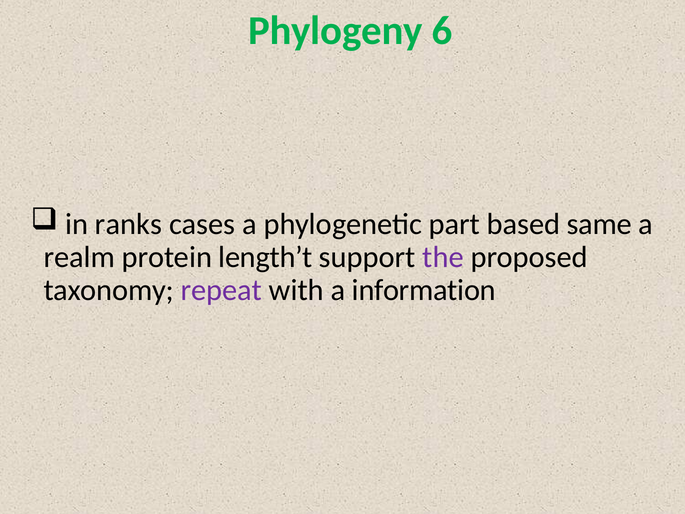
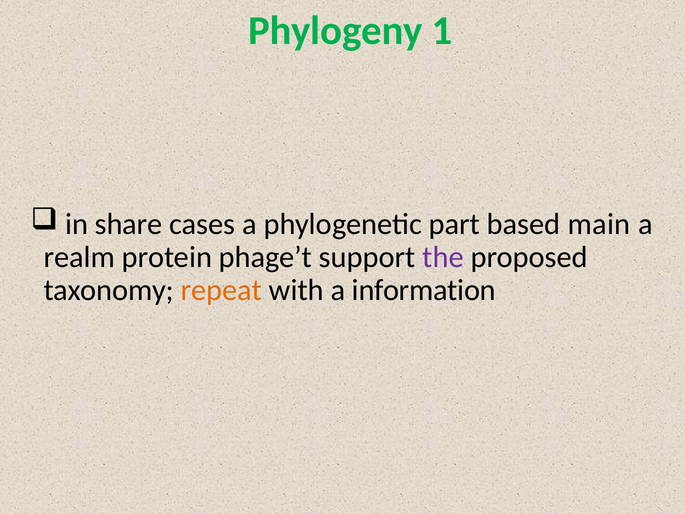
6: 6 -> 1 (442, 31)
ranks: ranks -> share (129, 224)
same: same -> main (599, 224)
length’t: length’t -> phage’t (265, 257)
repeat colour: purple -> orange (221, 290)
